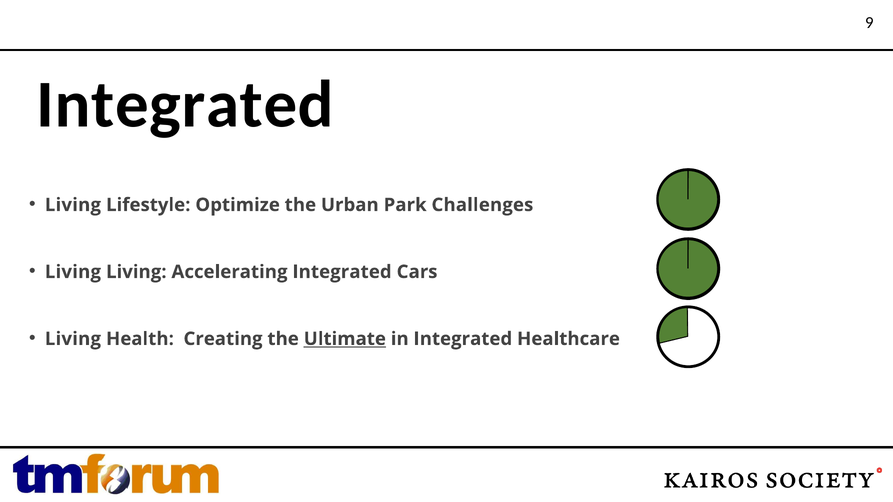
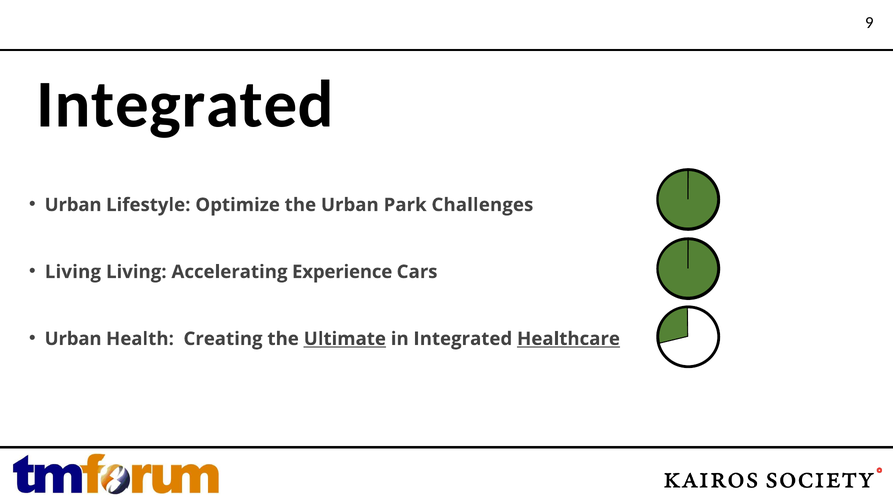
Living: Living -> Urban (73, 205)
Accelerating Integrated: Integrated -> Experience (342, 272)
Living: Living -> Urban (73, 339)
Healthcare underline: none -> present (568, 339)
